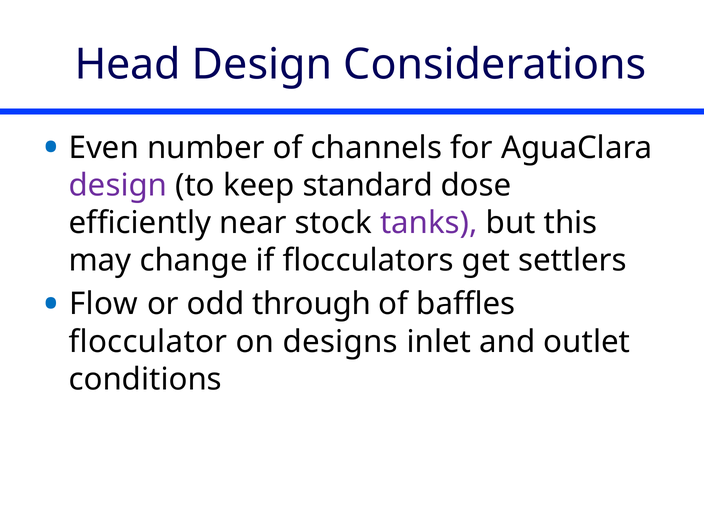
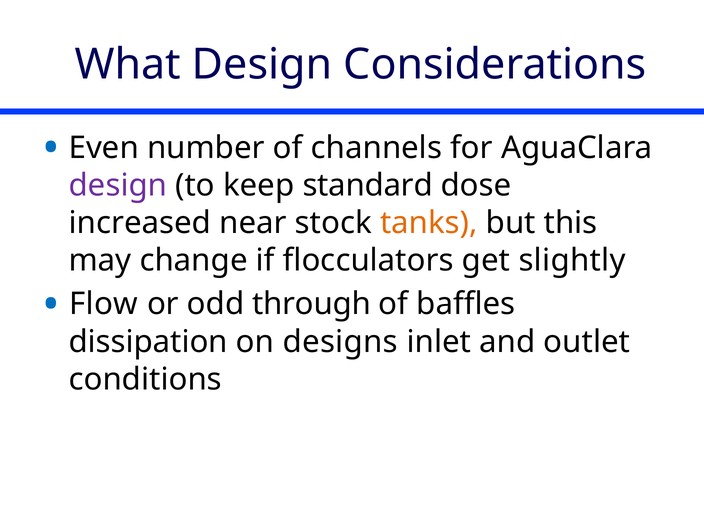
Head: Head -> What (128, 65)
efficiently: efficiently -> increased (140, 223)
tanks colour: purple -> orange (429, 223)
settlers: settlers -> slightly (572, 260)
flocculator: flocculator -> dissipation (148, 342)
